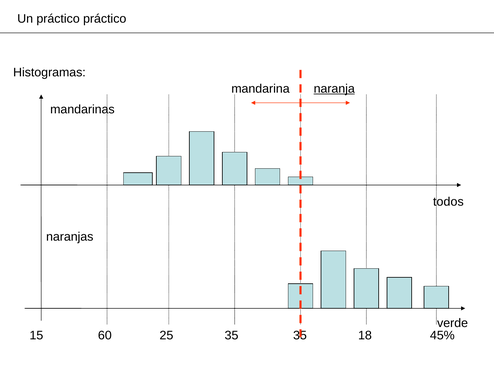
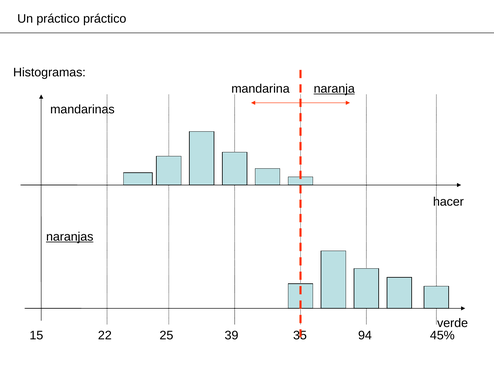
todos: todos -> hacer (448, 202)
naranjas underline: none -> present (70, 237)
60: 60 -> 22 (105, 336)
25 35: 35 -> 39 (231, 336)
18: 18 -> 94 (365, 336)
